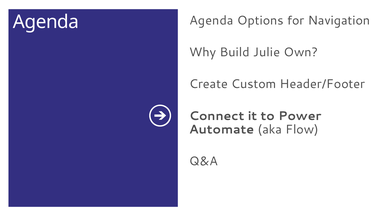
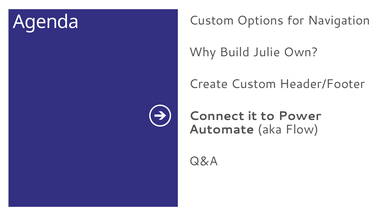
Agenda Agenda: Agenda -> Custom (212, 20)
